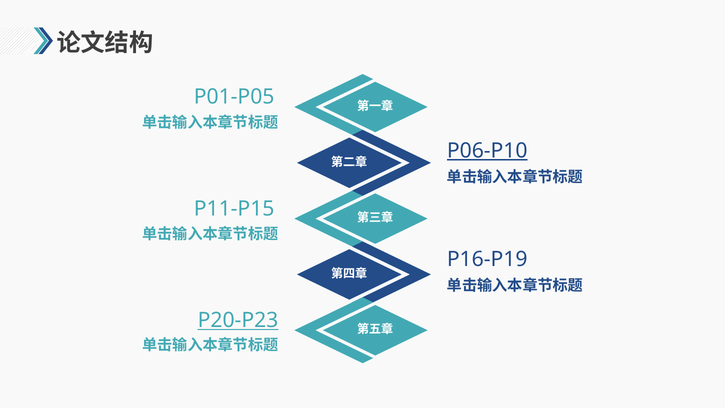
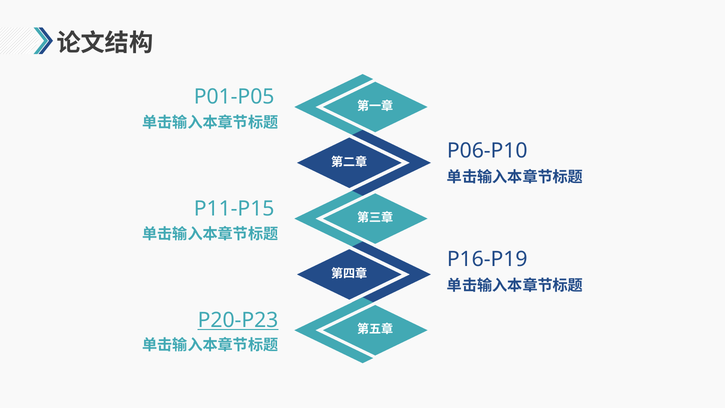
P06-P10 underline: present -> none (487, 151)
